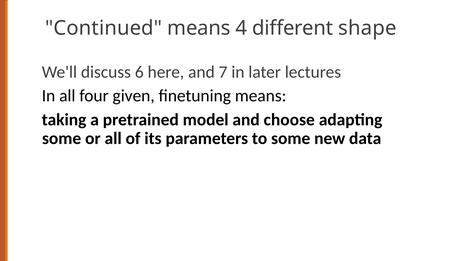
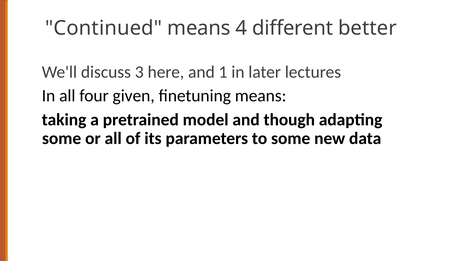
shape: shape -> better (367, 28)
6: 6 -> 3 (139, 72)
7: 7 -> 1 (223, 72)
choose: choose -> though (289, 120)
